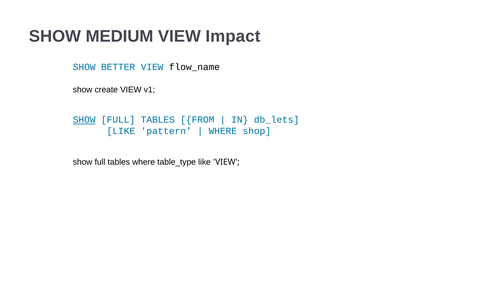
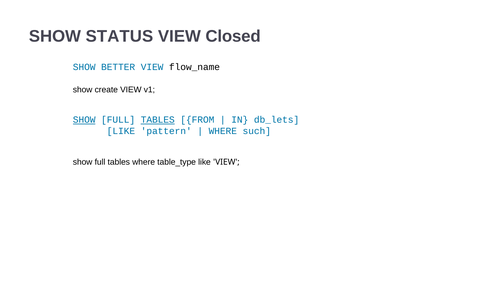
MEDIUM: MEDIUM -> STATUS (119, 36)
Impact: Impact -> Closed (233, 36)
TABLES underline: none -> present (158, 120)
shop: shop -> such (257, 131)
